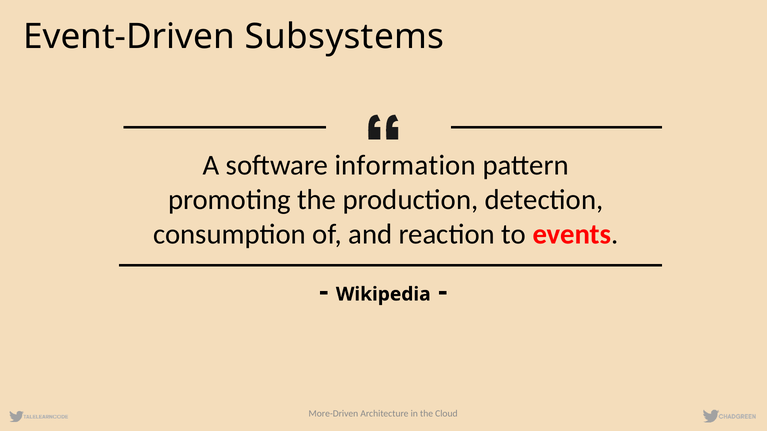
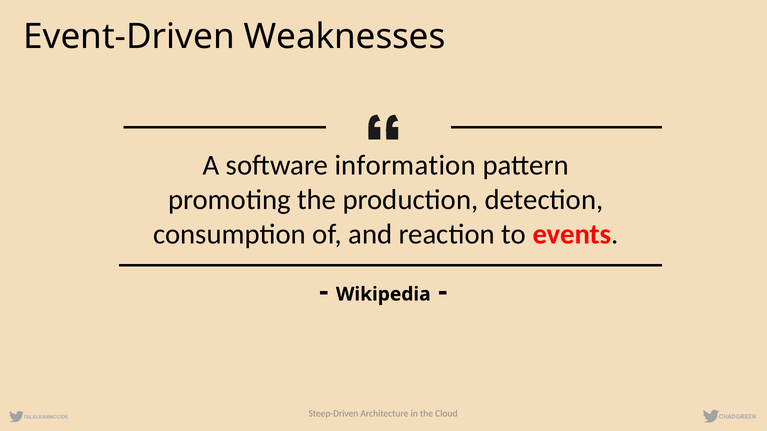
Subsystems: Subsystems -> Weaknesses (345, 37)
More-Driven: More-Driven -> Steep-Driven (333, 414)
